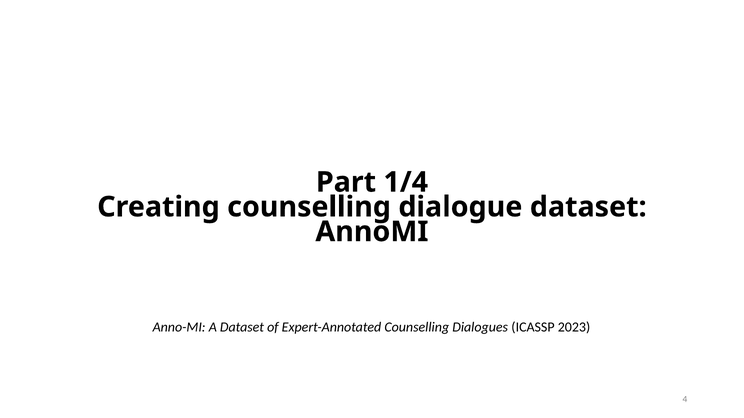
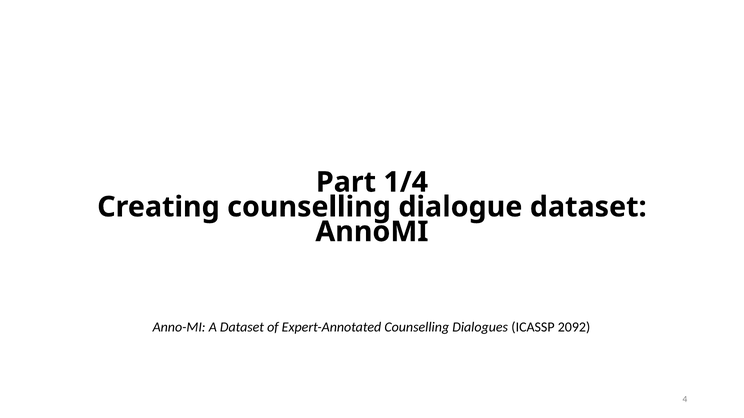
2023: 2023 -> 2092 (574, 327)
